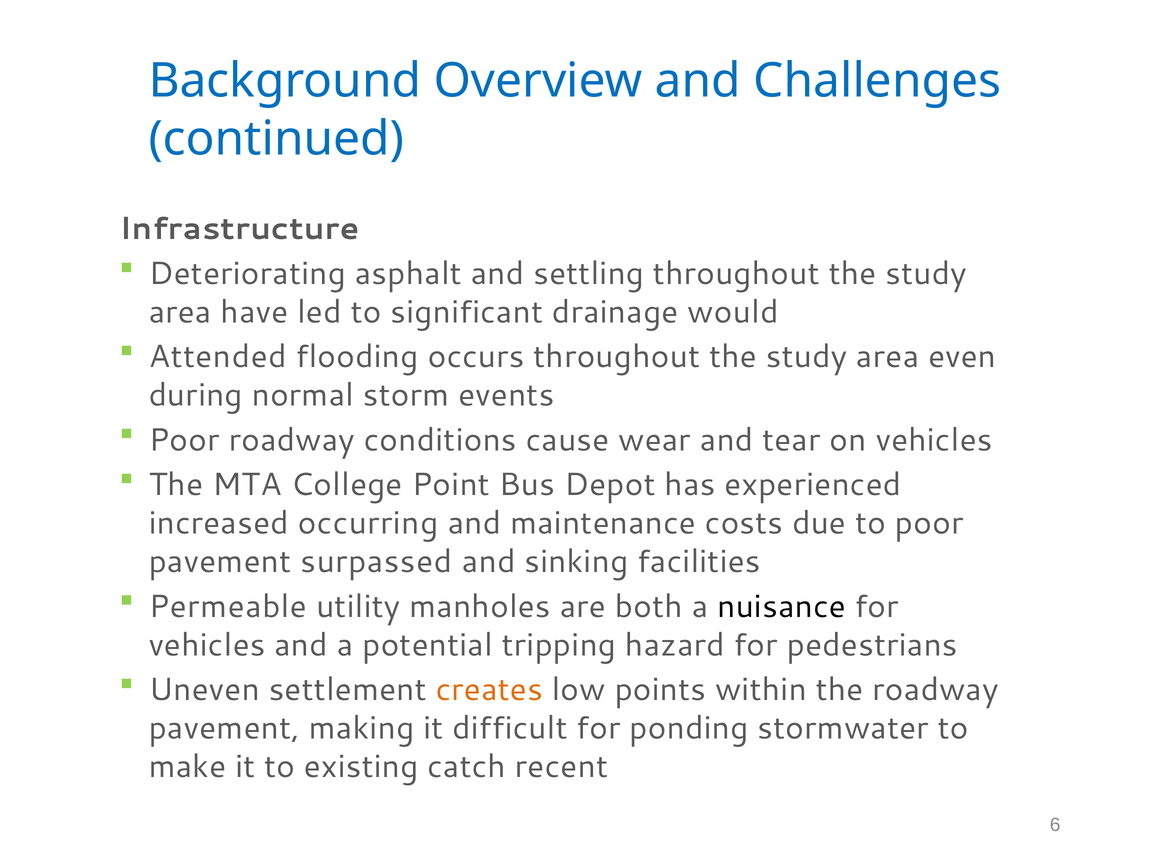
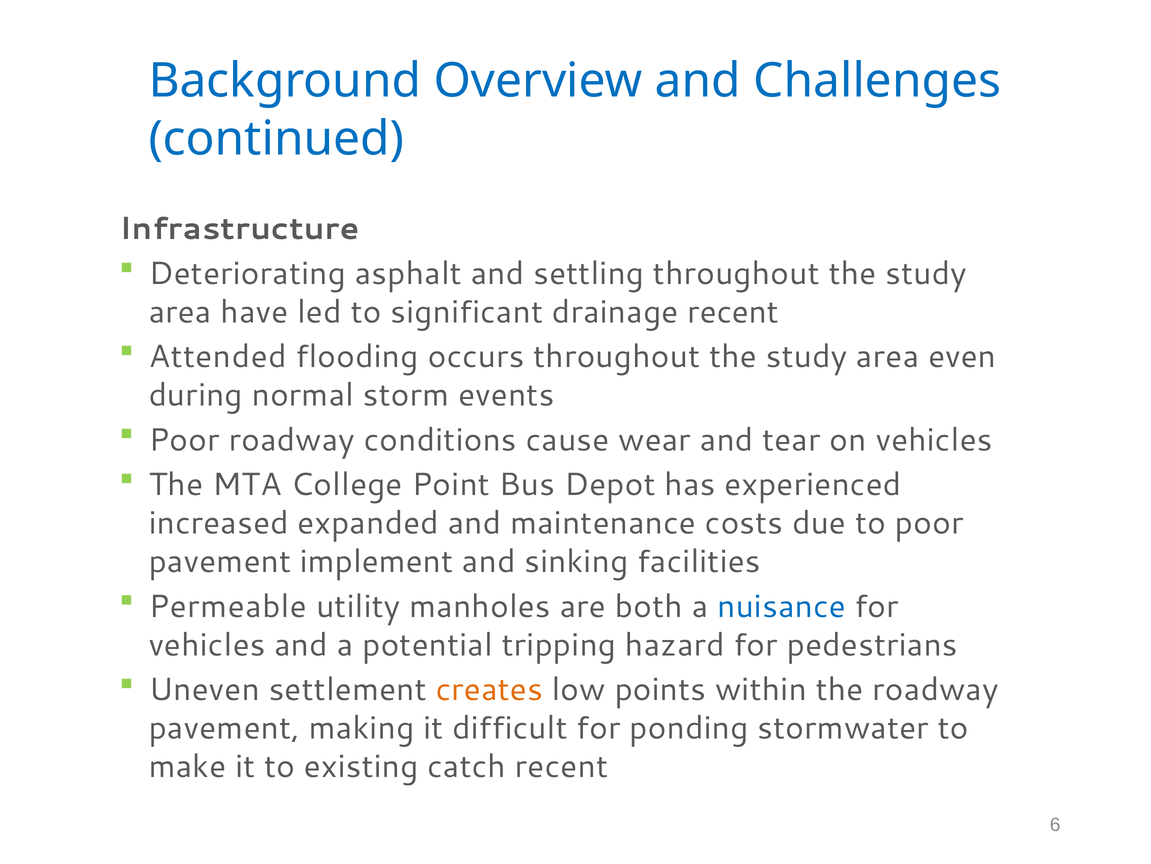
drainage would: would -> recent (733, 312)
occurring: occurring -> expanded (368, 523)
surpassed: surpassed -> implement (377, 561)
nuisance colour: black -> blue (782, 606)
